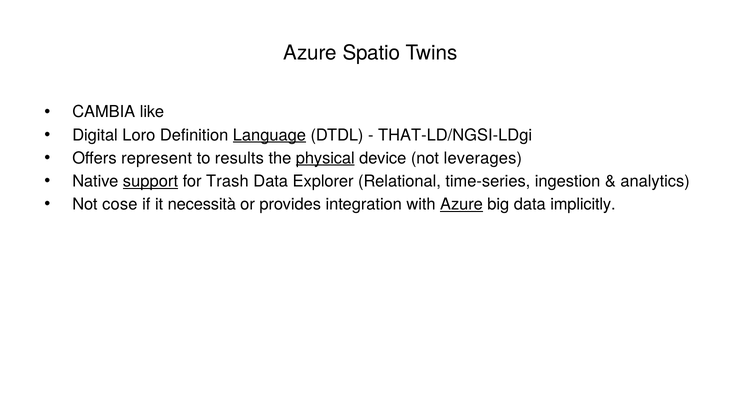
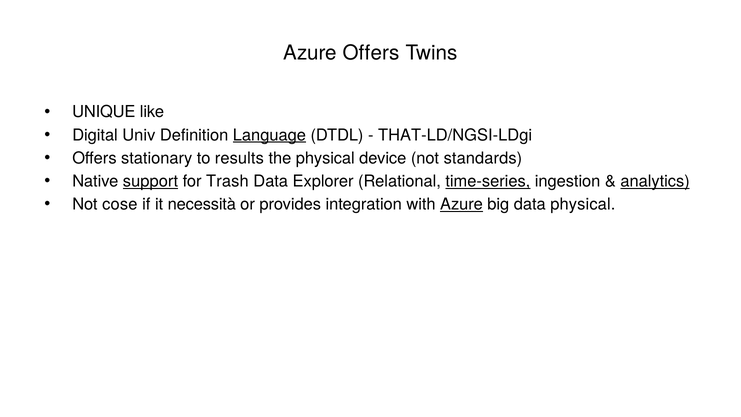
Azure Spatio: Spatio -> Offers (371, 53)
CAMBIA: CAMBIA -> UNIQUE (104, 112)
Loro: Loro -> Univ (139, 135)
represent: represent -> stationary (157, 158)
physical underline: present -> none (325, 158)
leverages: leverages -> standards (483, 158)
time-series underline: none -> present (488, 181)
analytics underline: none -> present (655, 181)
data implicitly: implicitly -> physical (583, 204)
